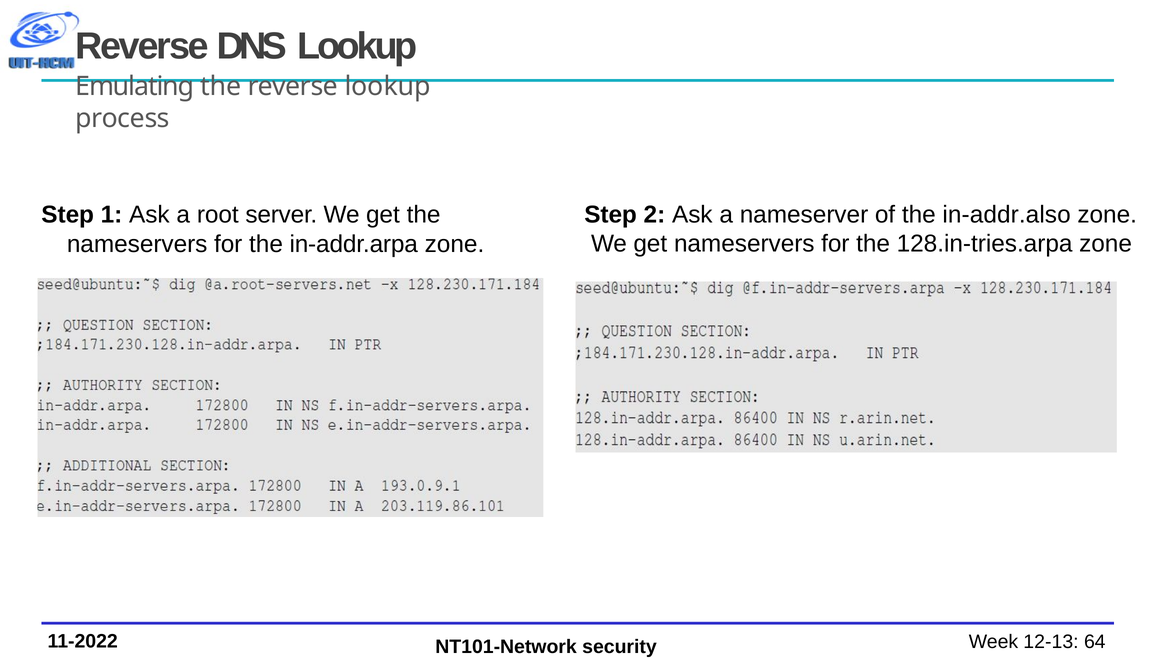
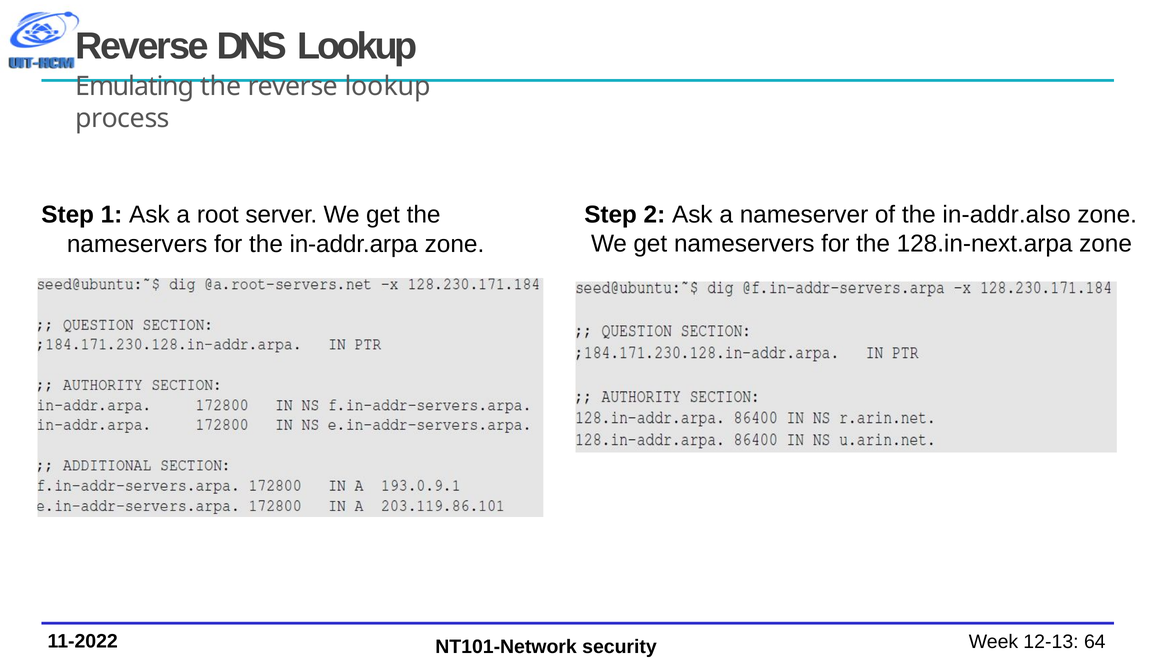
128.in-tries.arpa: 128.in-tries.arpa -> 128.in-next.arpa (985, 244)
